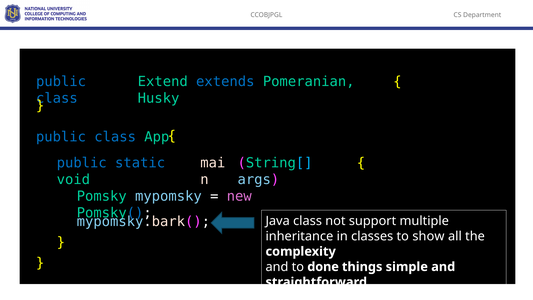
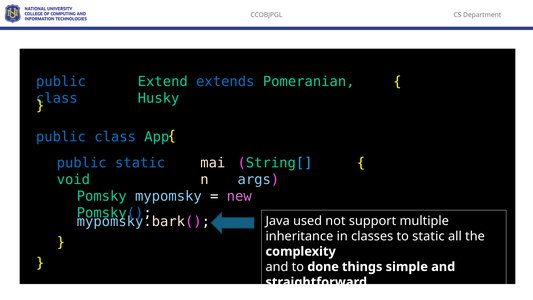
Java class: class -> used (308, 221)
to show: show -> static (428, 236)
